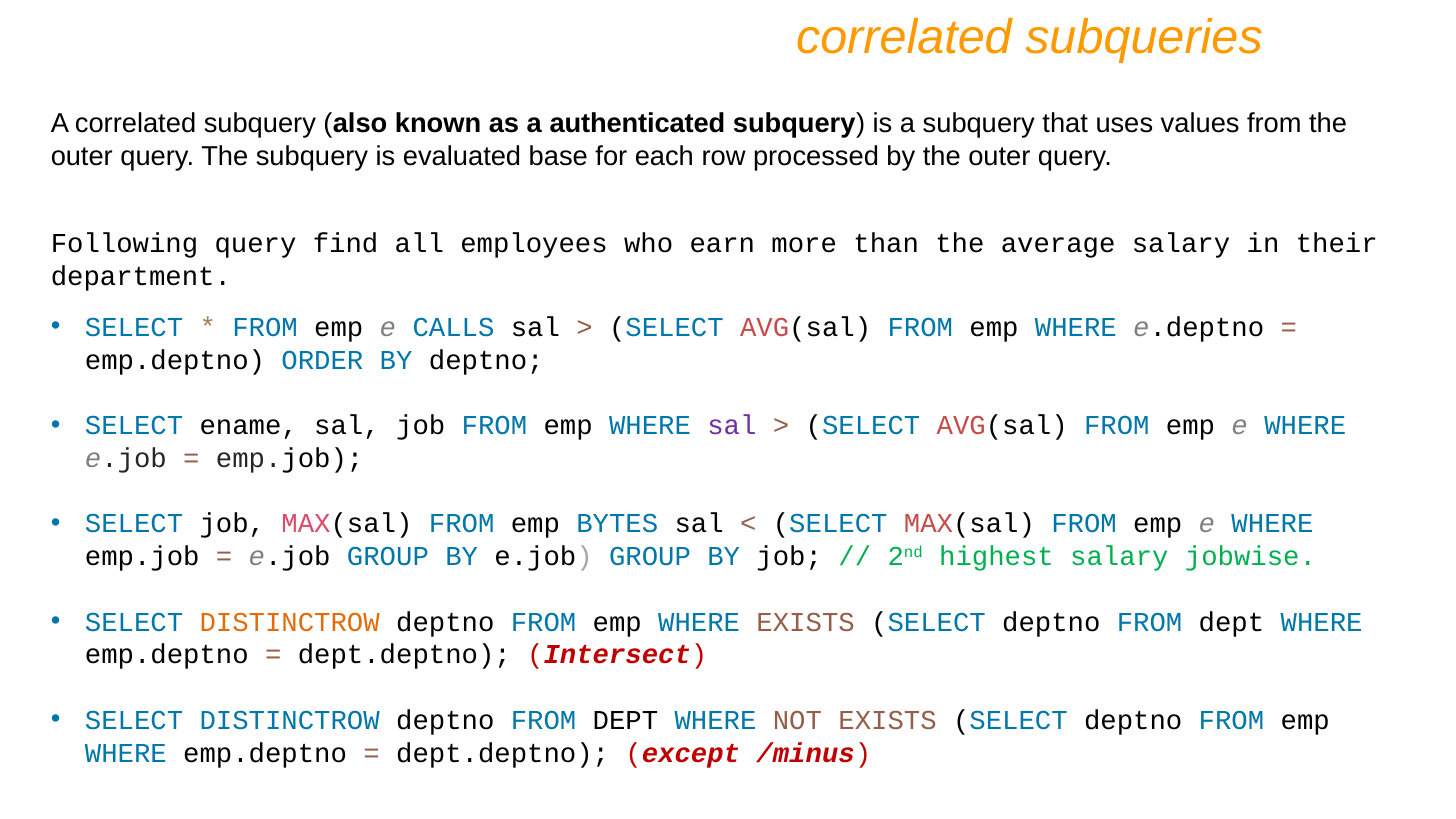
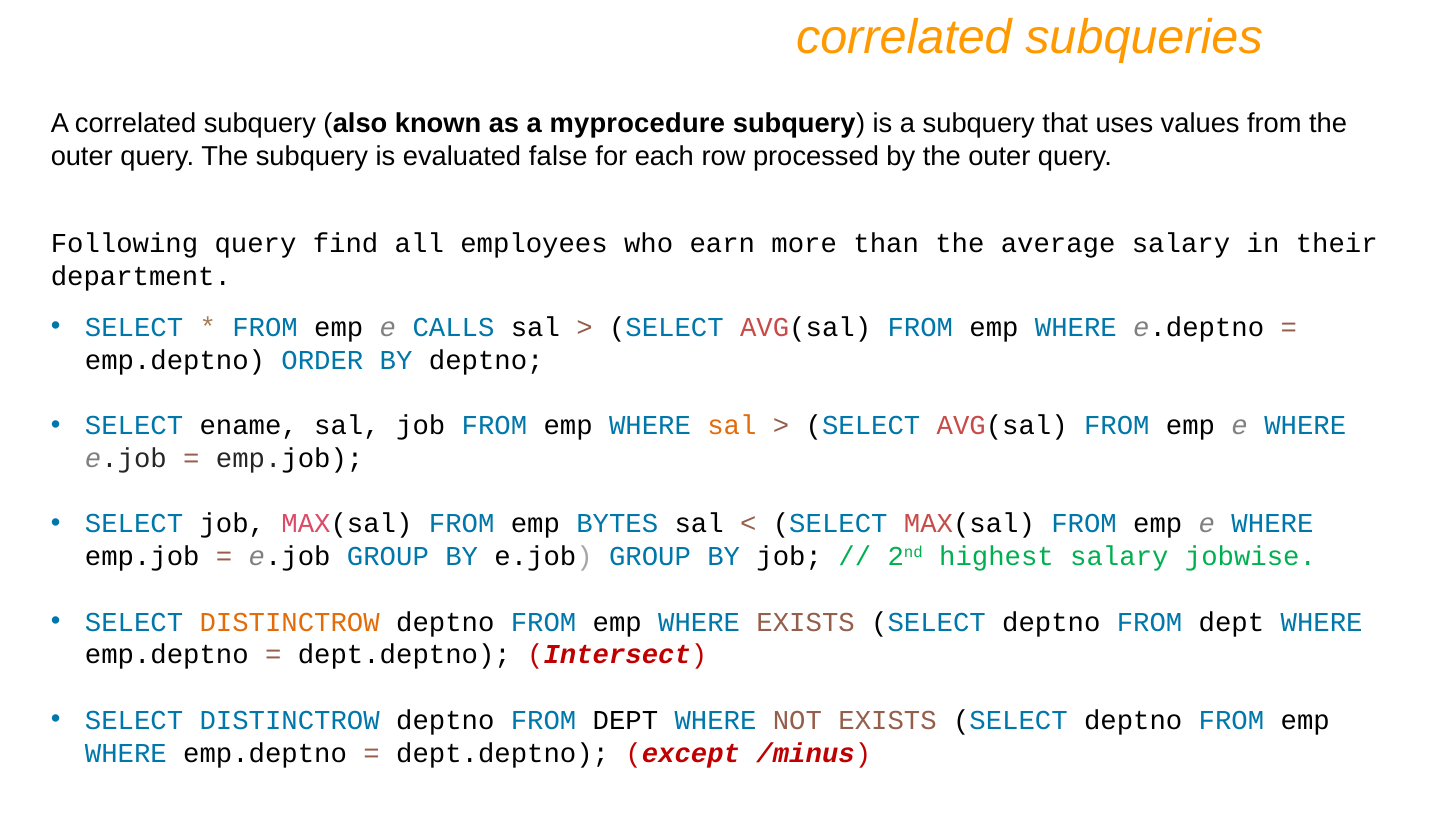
authenticated: authenticated -> myprocedure (637, 124)
base: base -> false (558, 156)
sal colour: purple -> orange (732, 426)
